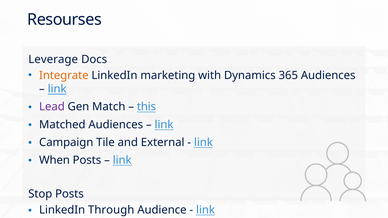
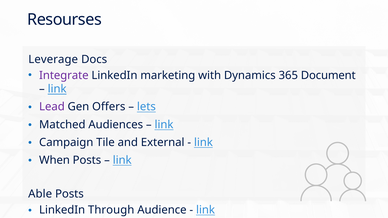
Integrate colour: orange -> purple (64, 75)
365 Audiences: Audiences -> Document (328, 75)
Match: Match -> Offers (109, 107)
this: this -> lets (146, 107)
Stop: Stop -> Able (40, 194)
